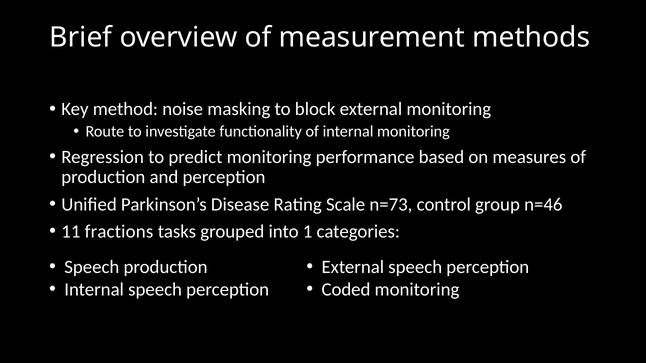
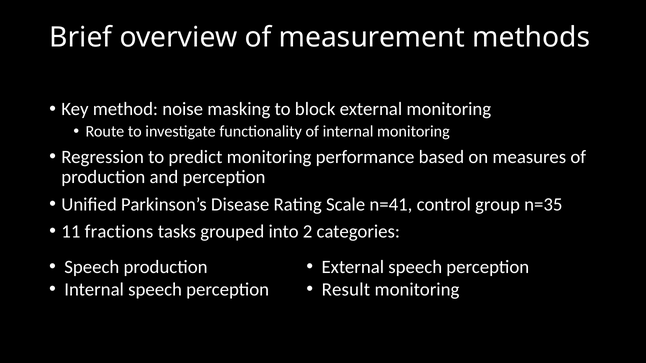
n=73: n=73 -> n=41 (391, 205)
n=46: n=46 -> n=35 (543, 205)
1: 1 -> 2 (308, 232)
Coded: Coded -> Result (346, 290)
